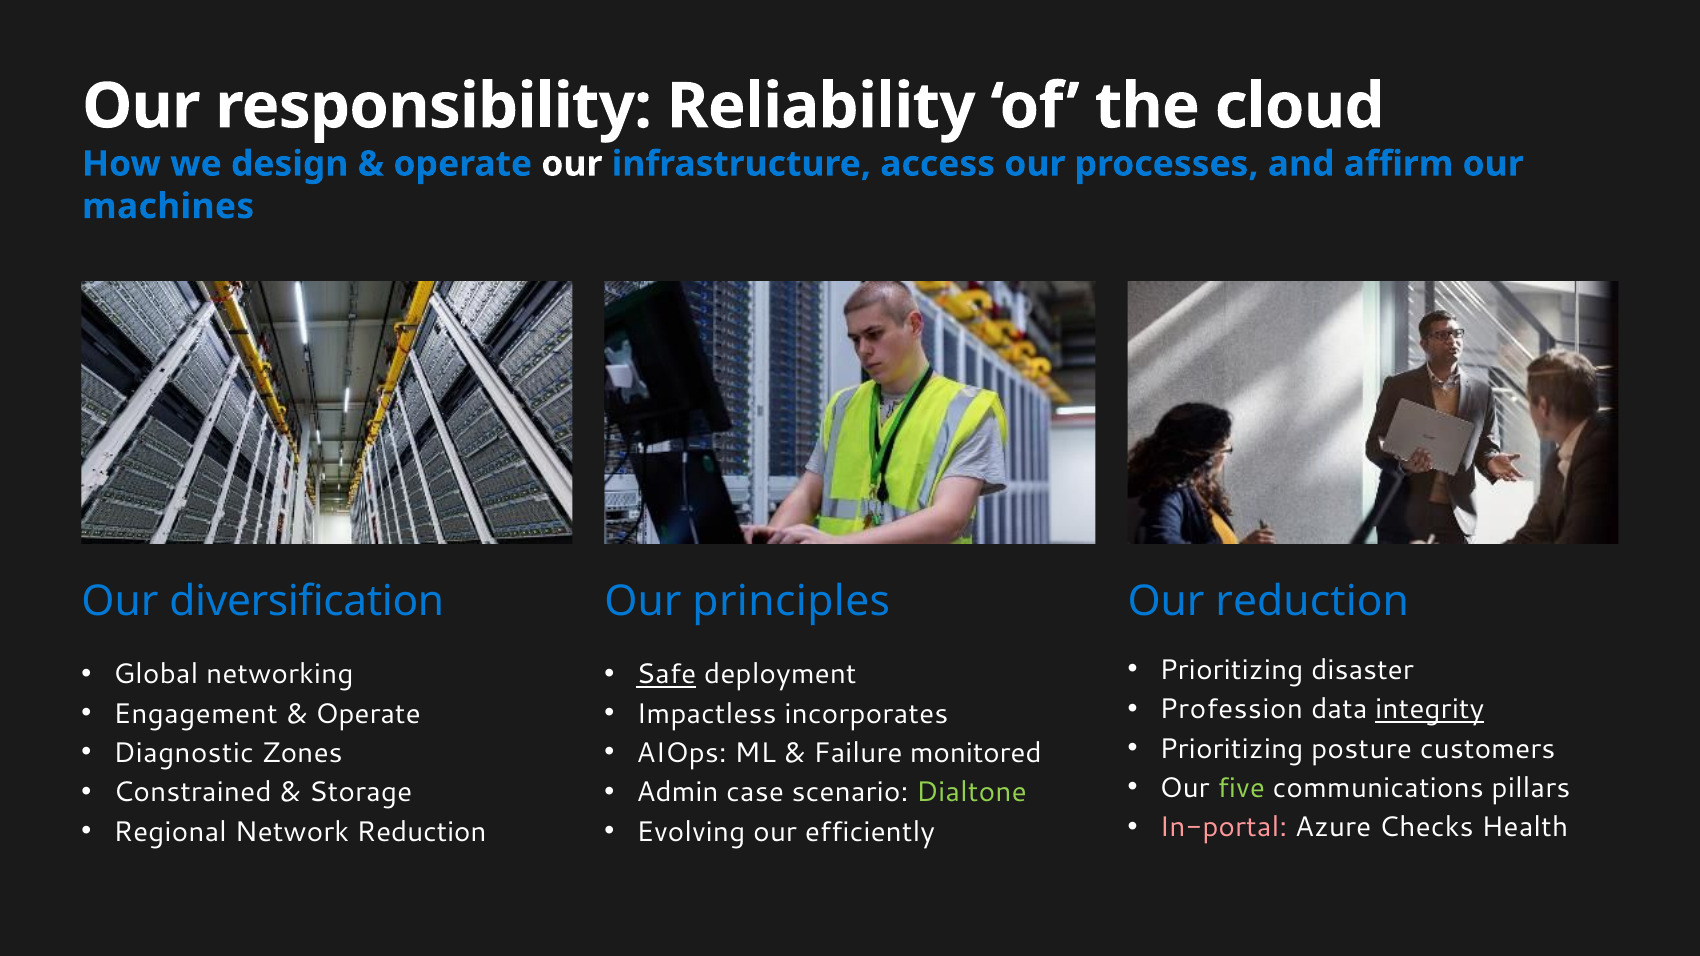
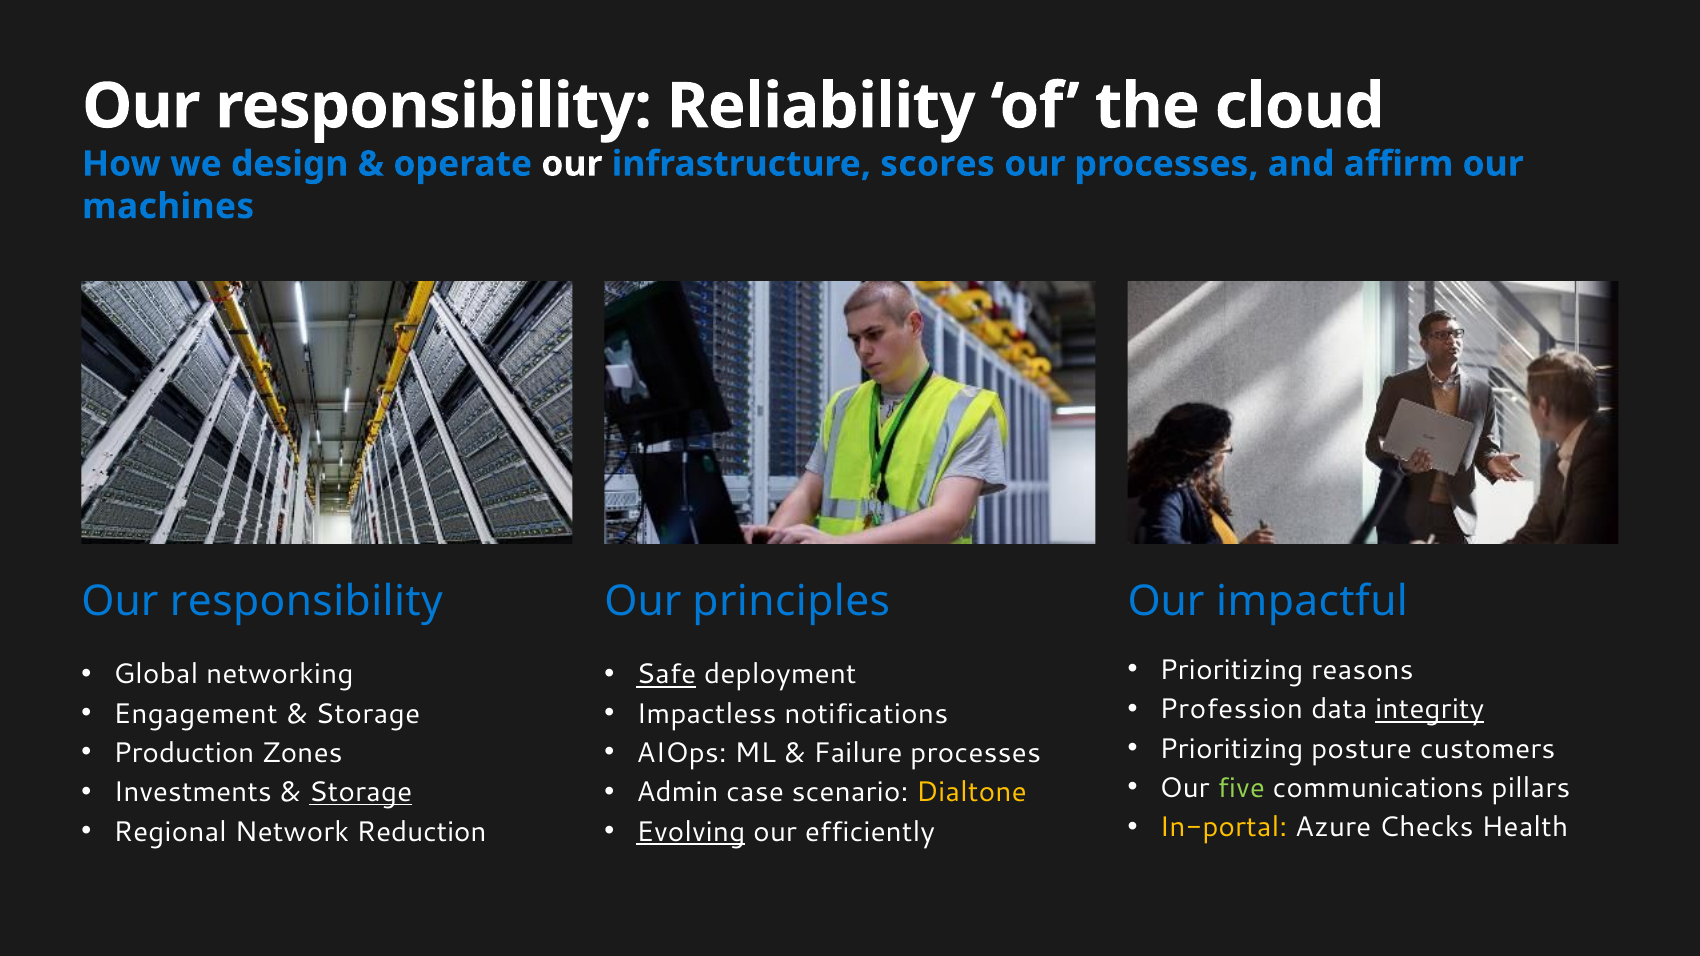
access: access -> scores (937, 164)
diversification: diversification -> responsibility (306, 602)
Our reduction: reduction -> impactful (1312, 602)
disaster: disaster -> reasons (1362, 670)
Operate: Operate -> Storage (368, 714)
incorporates: incorporates -> notifications (866, 714)
Diagnostic: Diagnostic -> Production (184, 753)
Failure monitored: monitored -> processes (976, 753)
Constrained: Constrained -> Investments (193, 793)
Storage underline: none -> present (361, 793)
Dialtone colour: light green -> yellow (971, 793)
In-portal colour: pink -> yellow (1223, 828)
Evolving underline: none -> present (691, 832)
